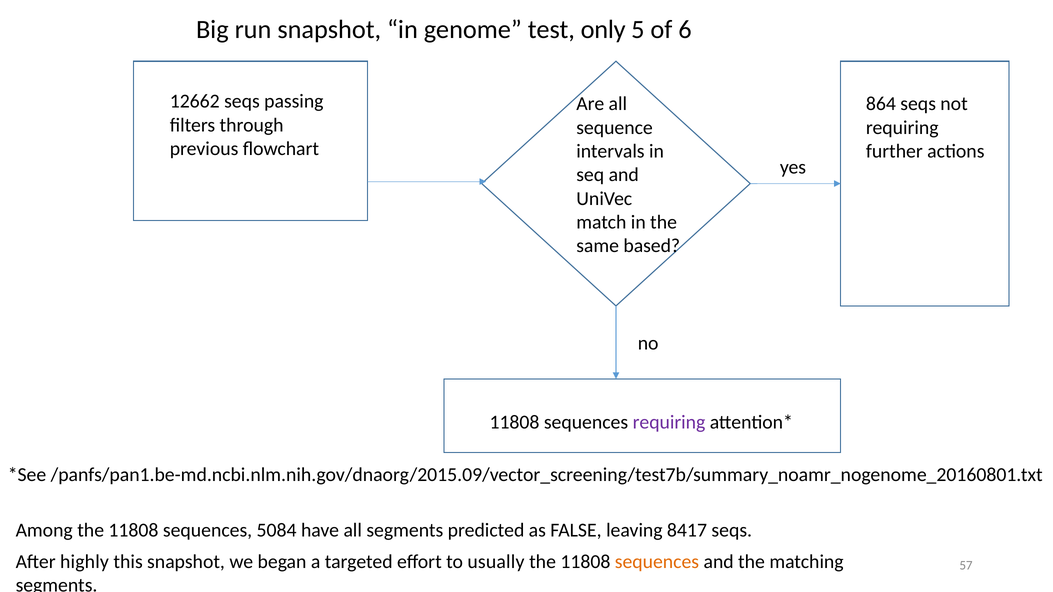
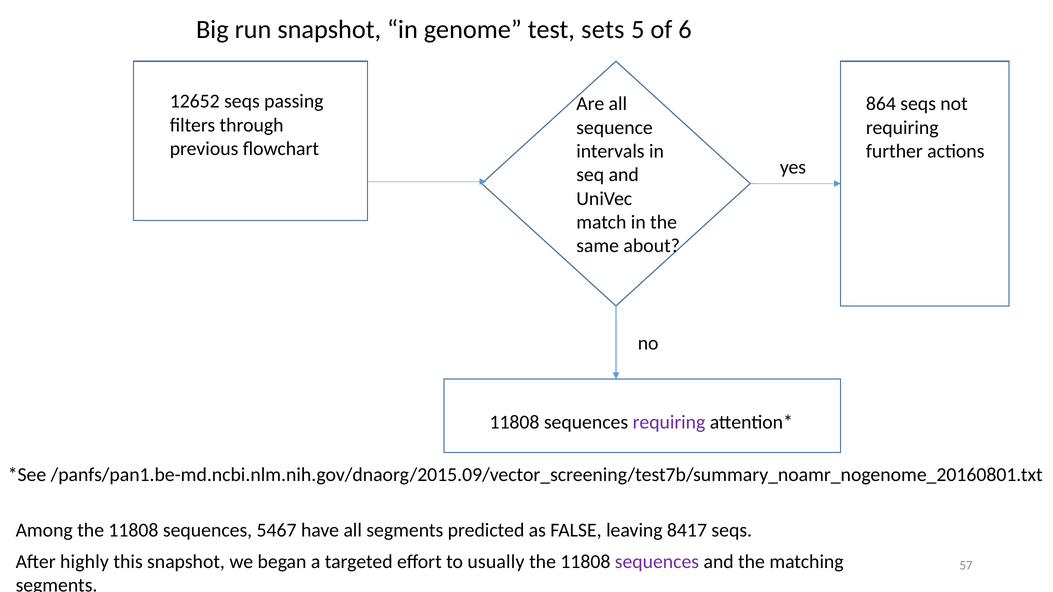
only: only -> sets (603, 29)
12662: 12662 -> 12652 (195, 101)
based: based -> about (652, 246)
5084: 5084 -> 5467 (277, 530)
sequences colour: orange -> purple (657, 562)
